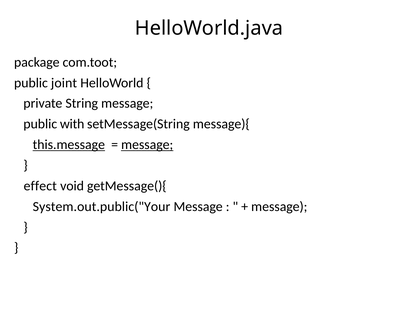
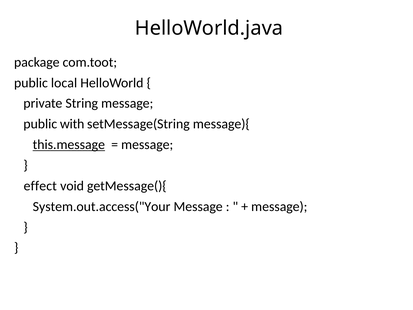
joint: joint -> local (64, 83)
message underline: present -> none (147, 145)
System.out.public("Your: System.out.public("Your -> System.out.access("Your (102, 206)
